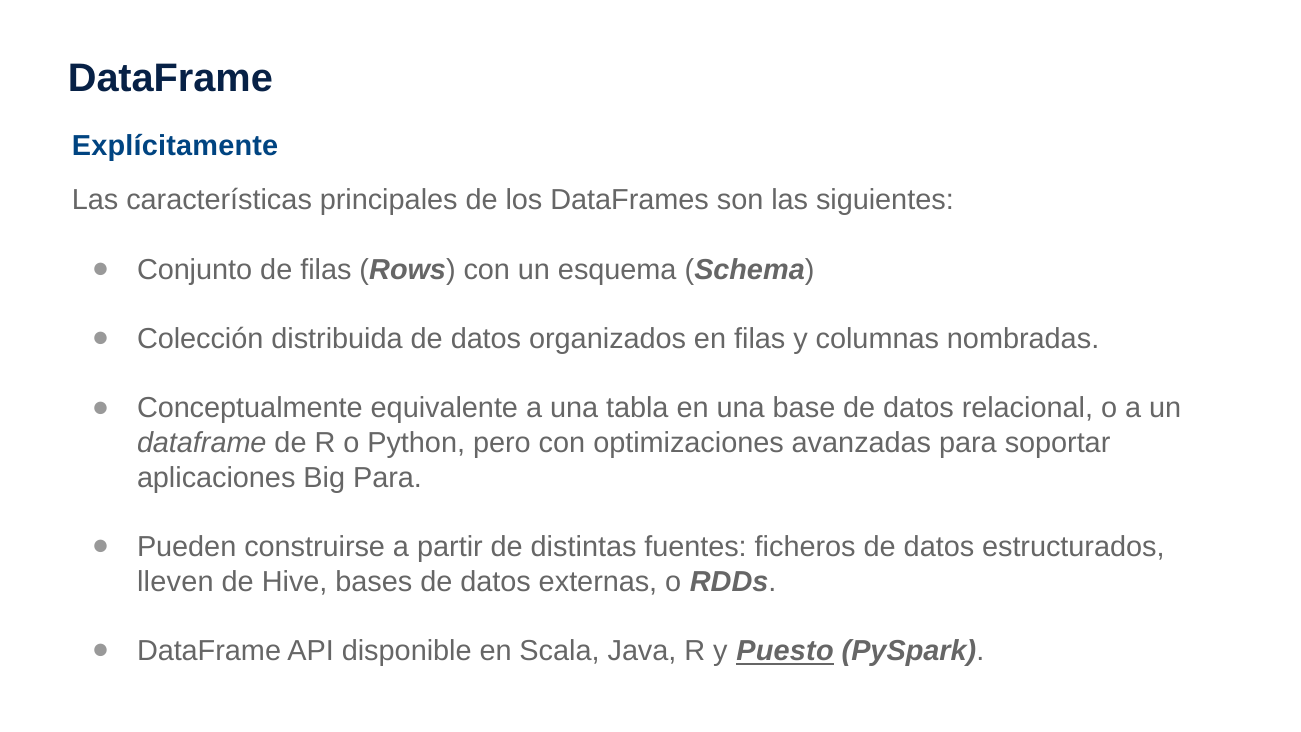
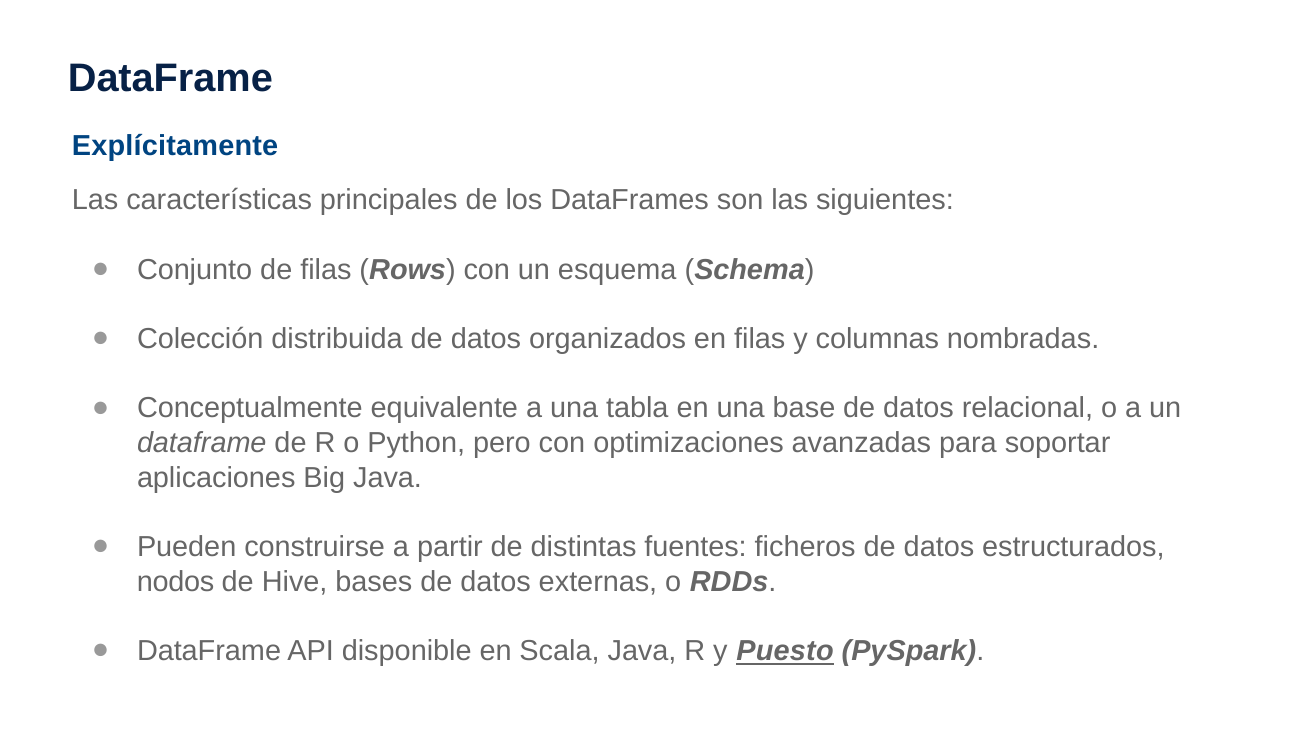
Big Para: Para -> Java (388, 477)
lleven: lleven -> nodos (176, 582)
